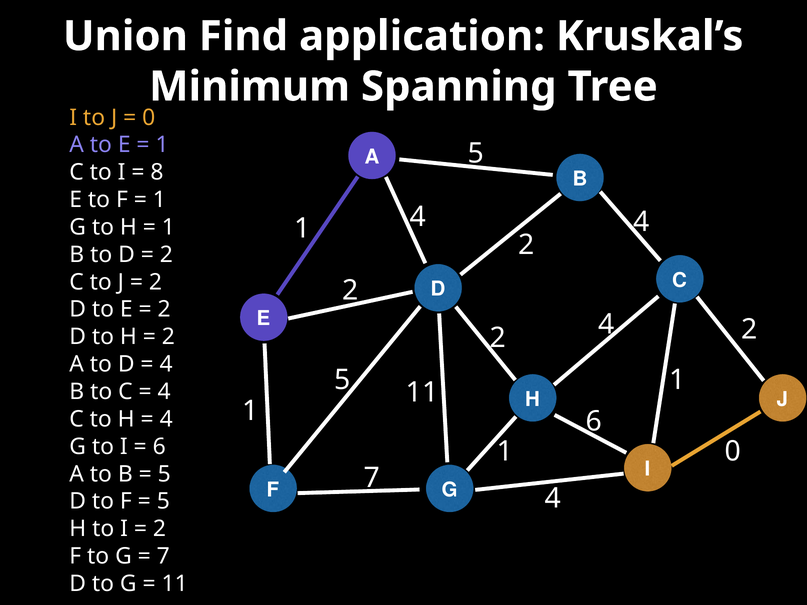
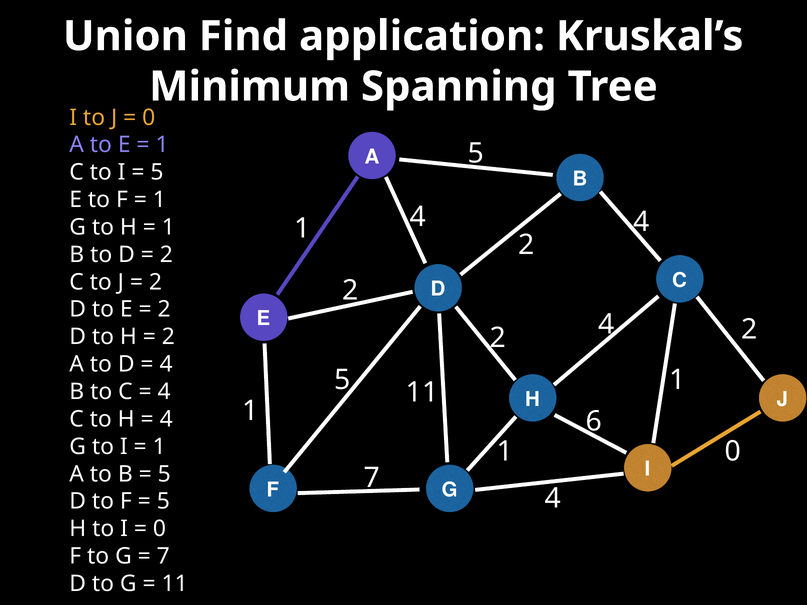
8: 8 -> 5 (157, 172)
6: 6 -> 1 (159, 447)
2: 2 -> 0 (160, 529)
